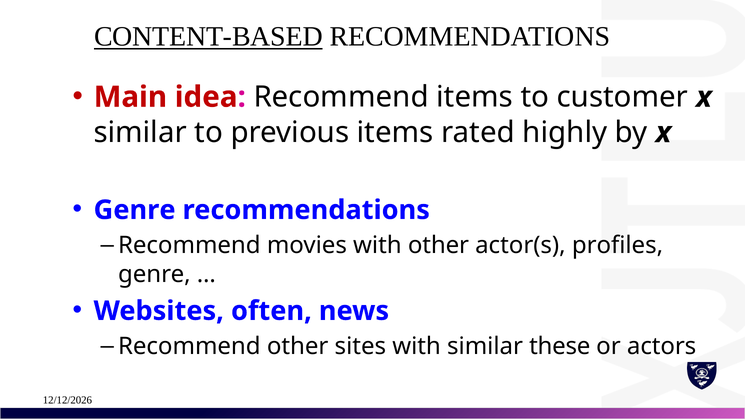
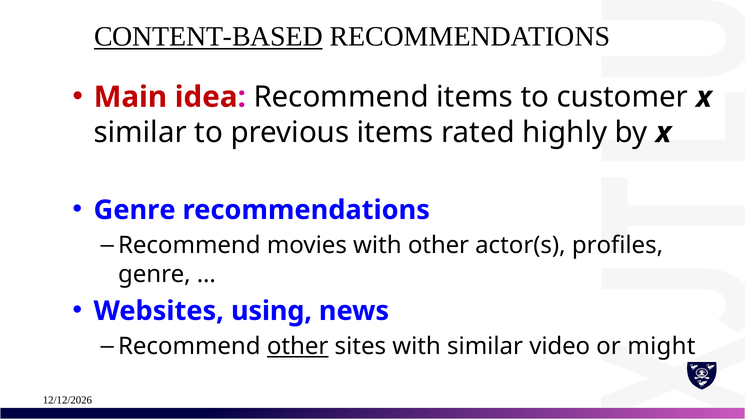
often: often -> using (271, 311)
other underline: none -> present (298, 346)
these: these -> video (560, 346)
actors: actors -> might (661, 346)
